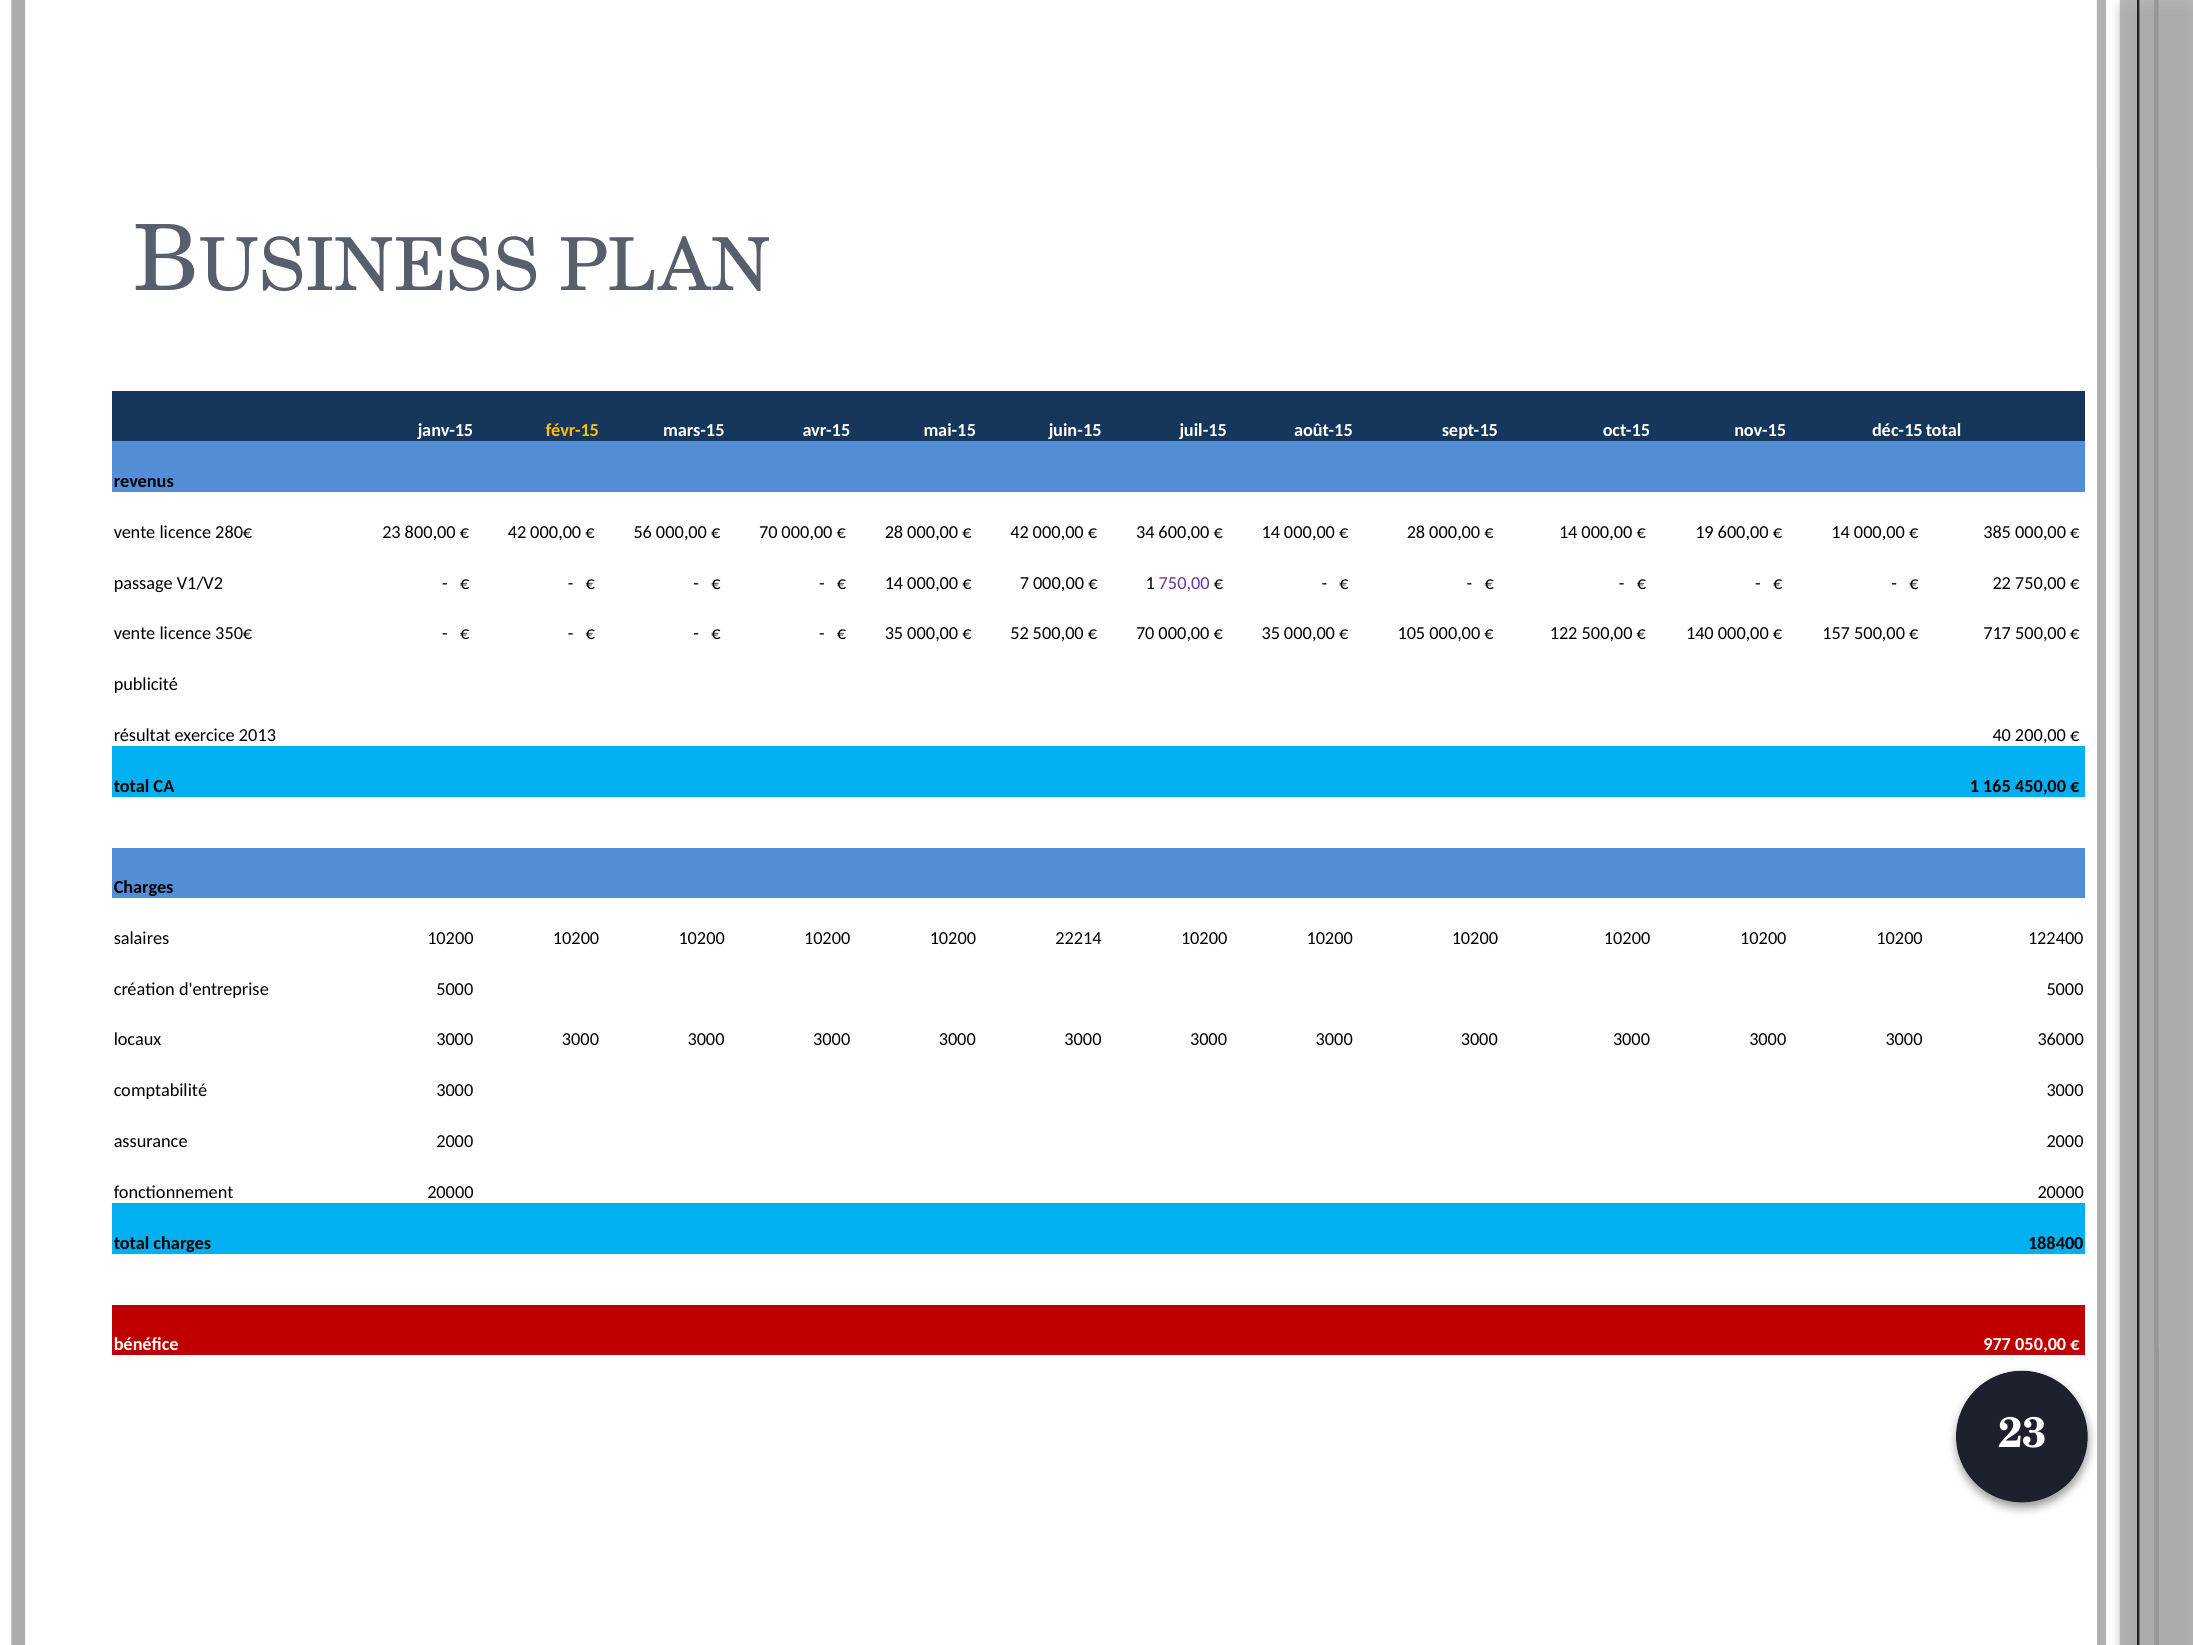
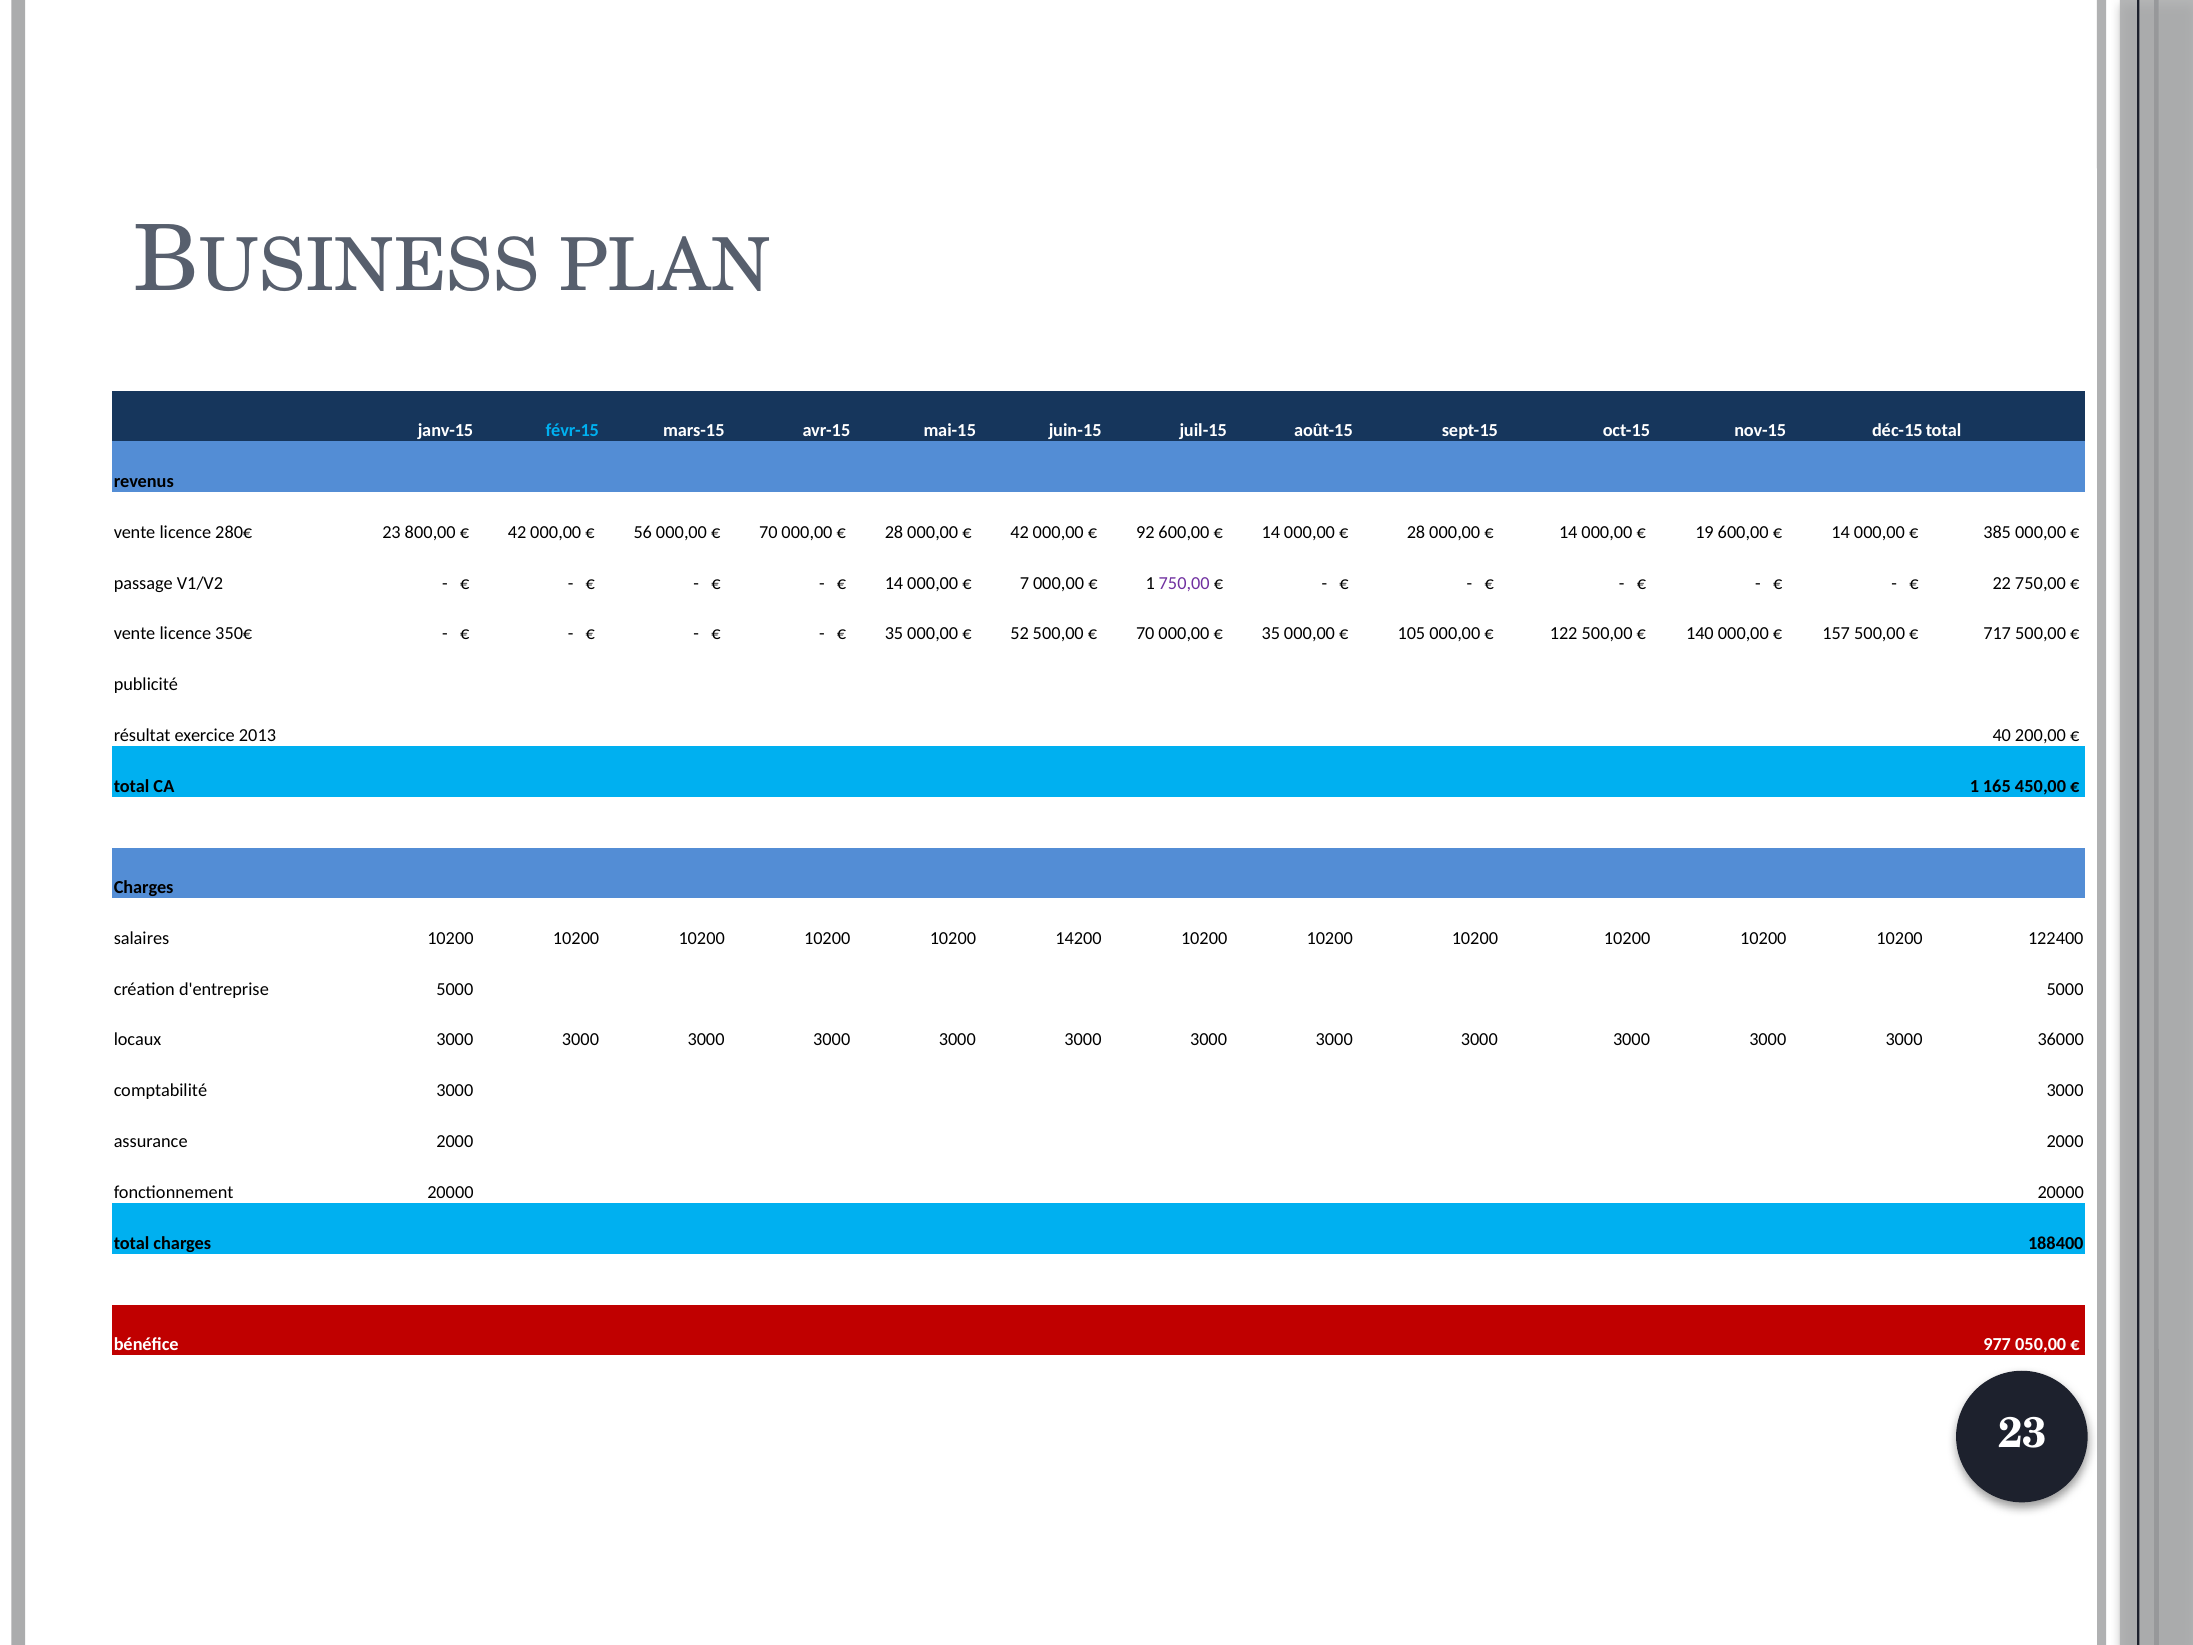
févr-15 colour: yellow -> light blue (572, 431)
34: 34 -> 92 (1145, 532)
22214: 22214 -> 14200 (1079, 938)
